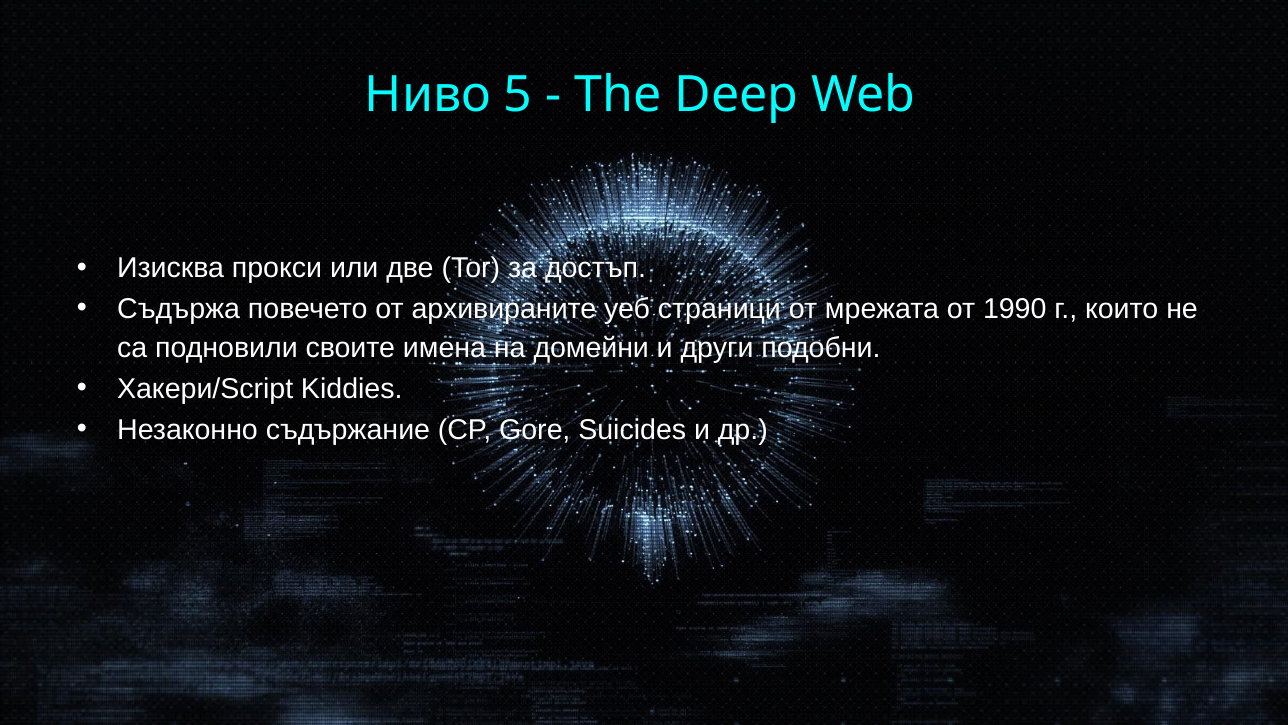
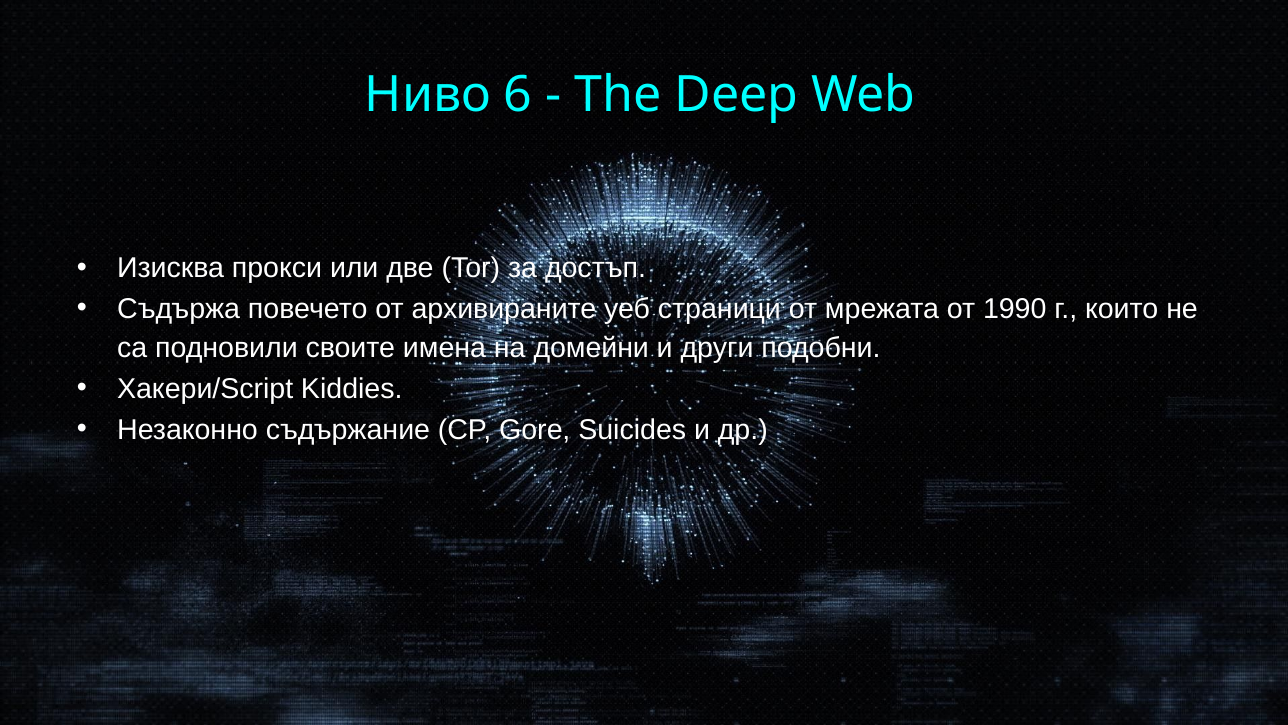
5: 5 -> 6 (518, 95)
